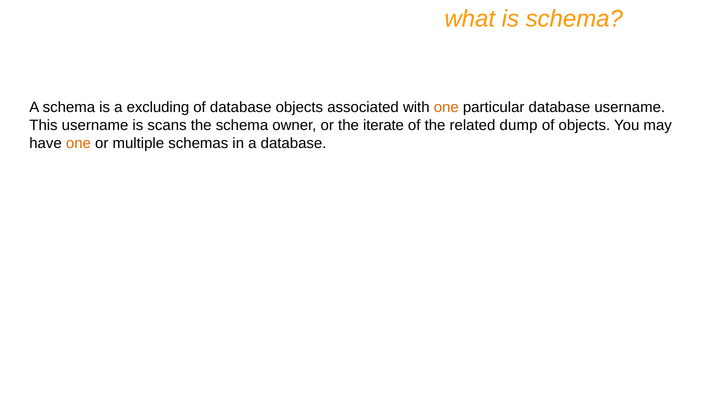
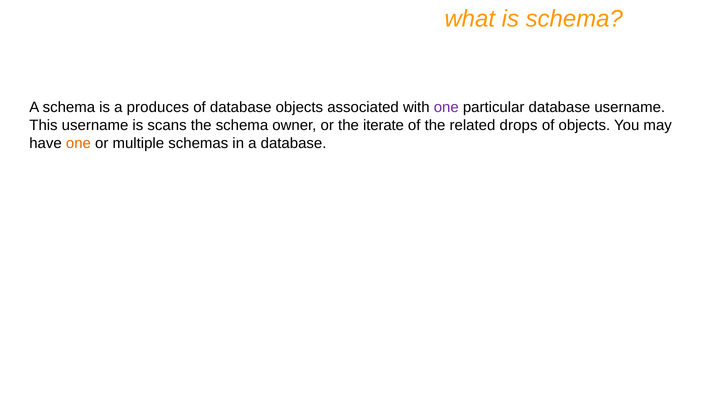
excluding: excluding -> produces (158, 107)
one colour: orange -> purple (446, 107)
dump: dump -> drops (519, 125)
